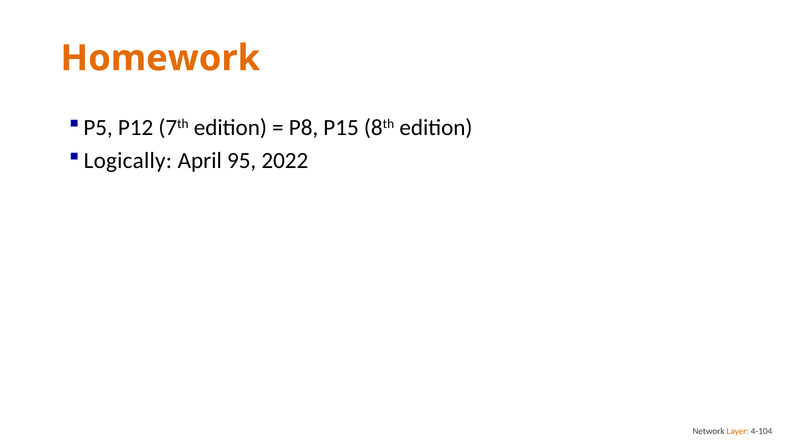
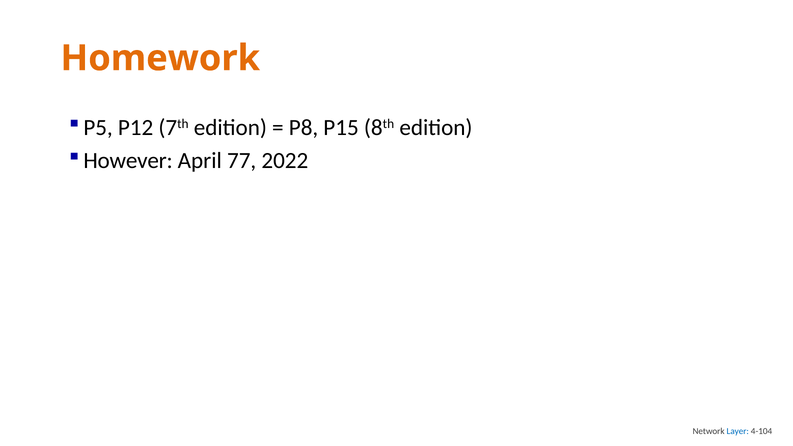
Logically: Logically -> However (128, 161)
95: 95 -> 77 (242, 161)
Layer colour: orange -> blue (738, 431)
